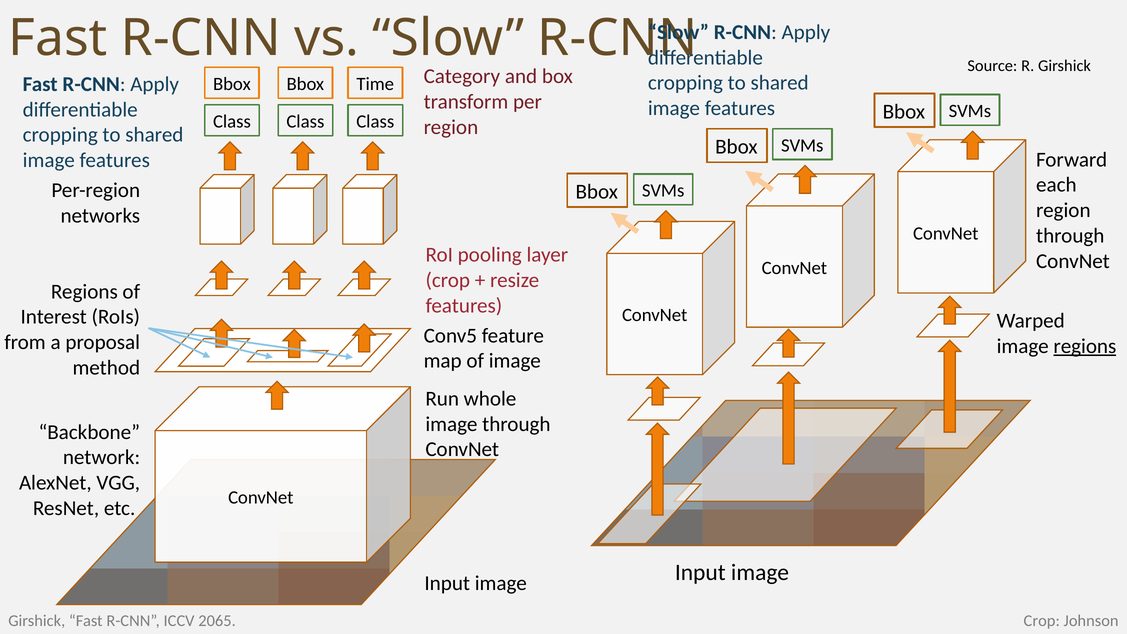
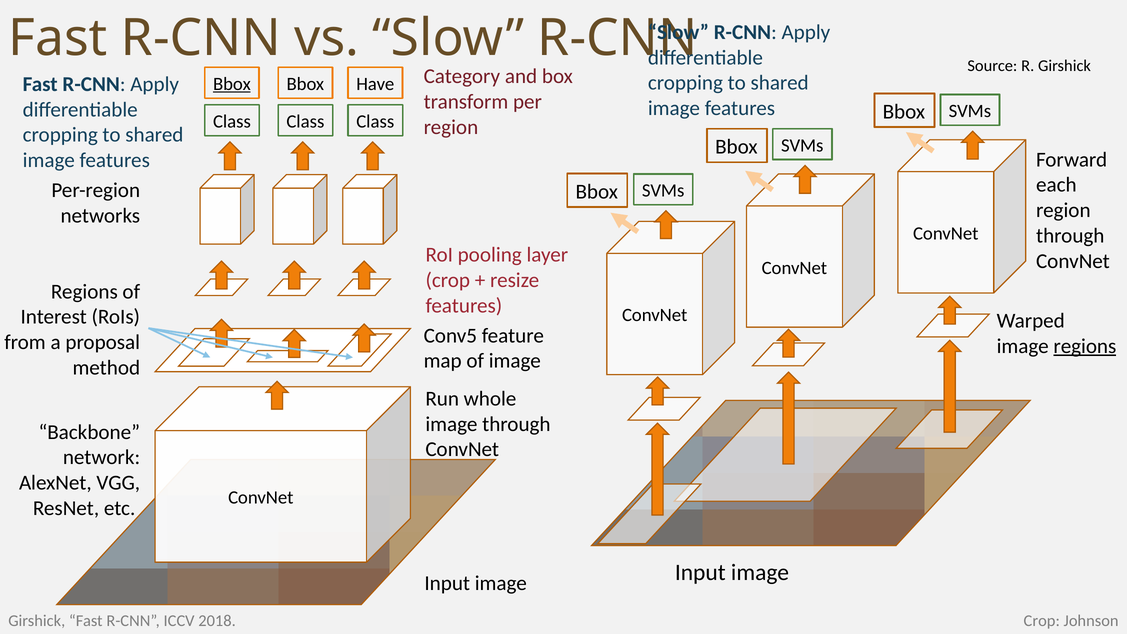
Bbox underline: none -> present (232, 84)
Time: Time -> Have (375, 84)
2065: 2065 -> 2018 (217, 621)
